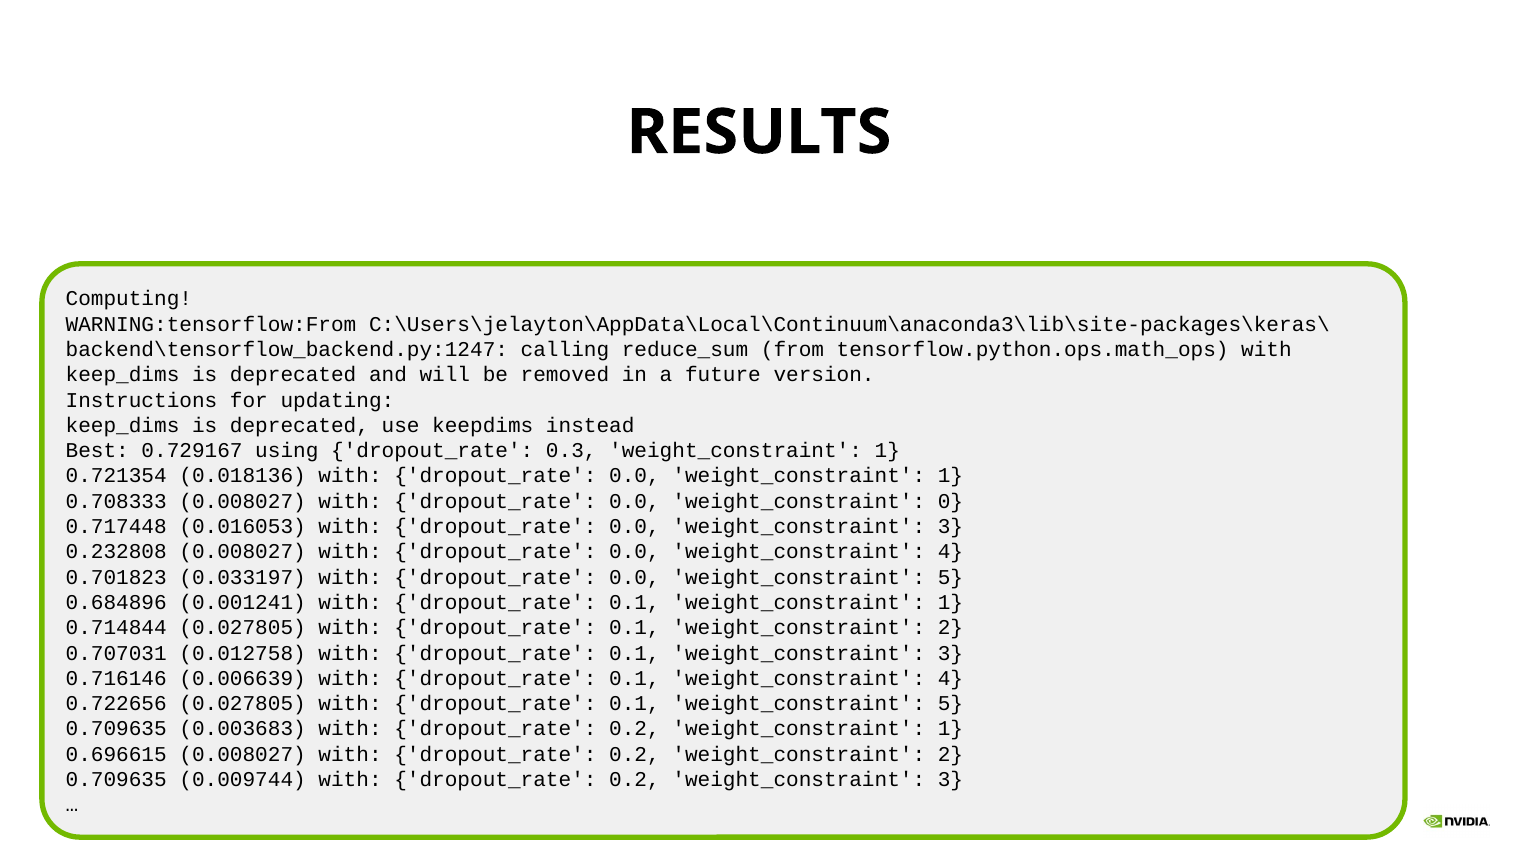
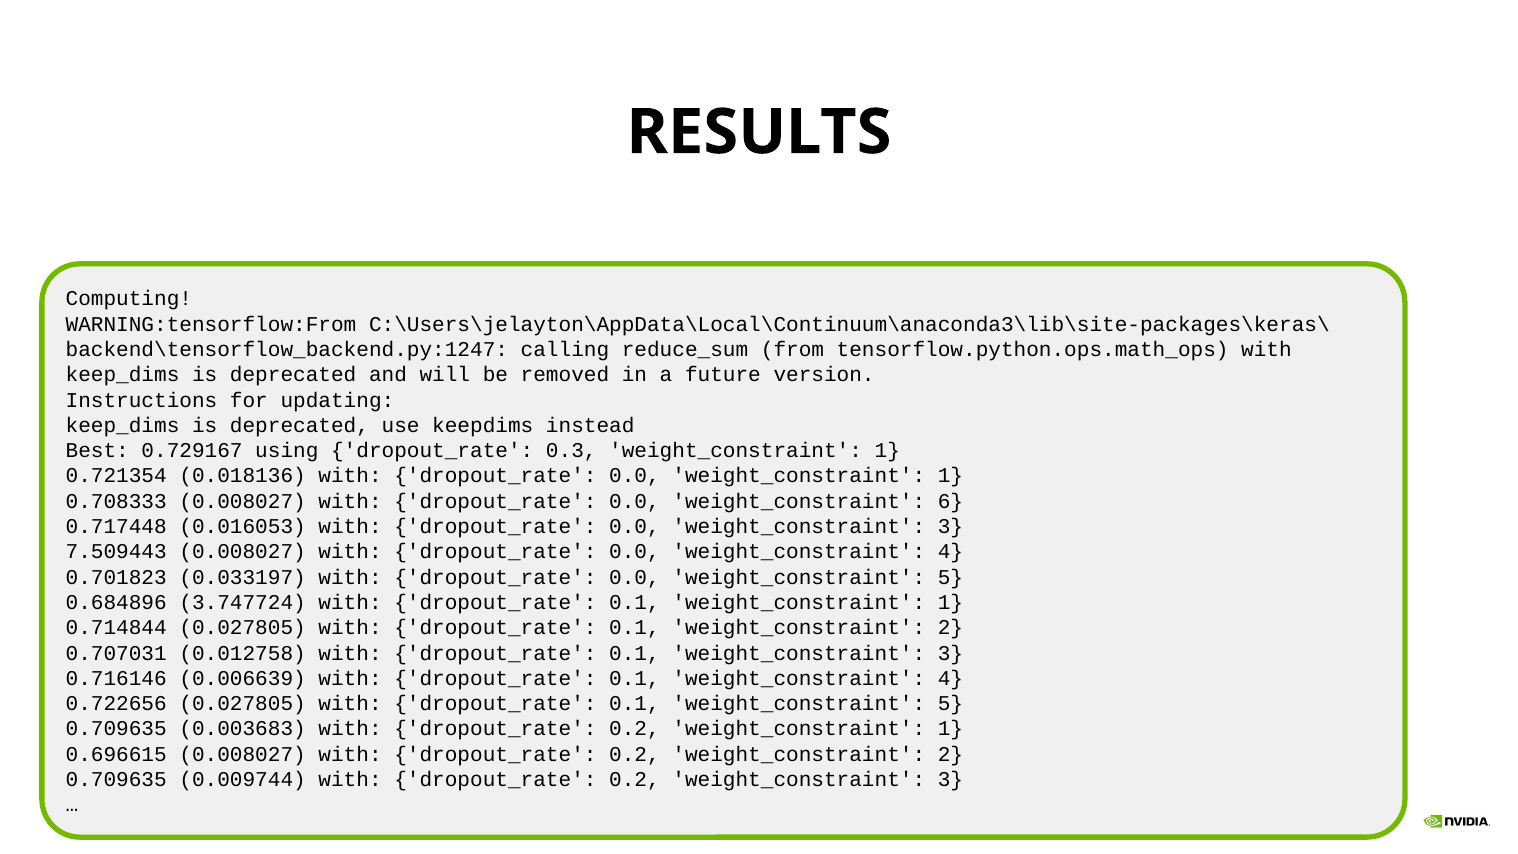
0: 0 -> 6 (950, 501)
0.232808: 0.232808 -> 7.509443 (116, 552)
0.001241: 0.001241 -> 3.747724 (243, 602)
